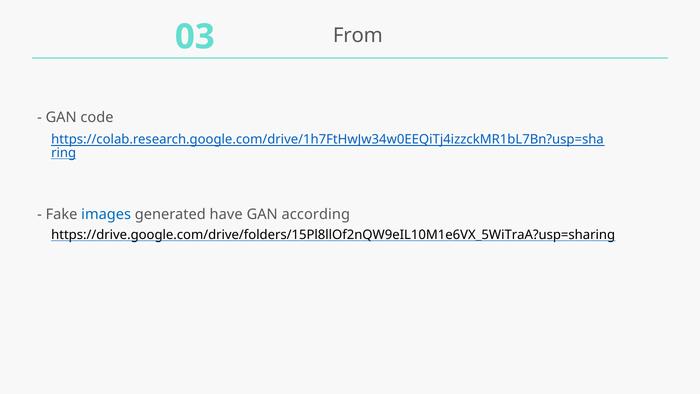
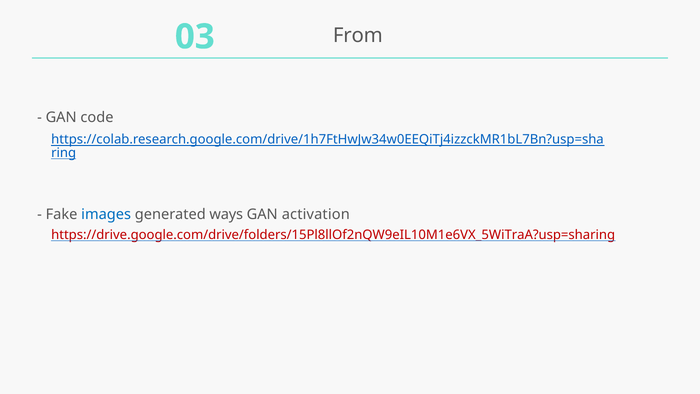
have: have -> ways (226, 214)
according: according -> activation (316, 214)
https://drive.google.com/drive/folders/15Pl8llOf2nQW9eIL10M1e6VX_5WiTraA?usp=sharing colour: black -> red (333, 235)
